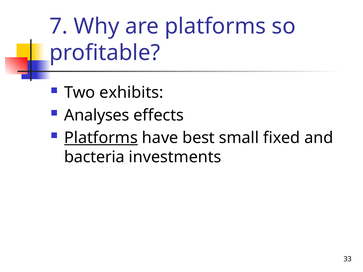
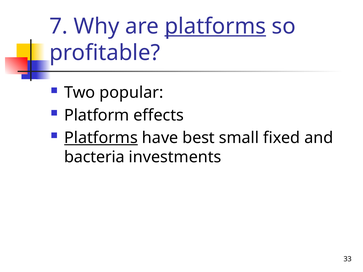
platforms underline: none -> present (215, 26)
exhibits: exhibits -> popular (131, 93)
Analyses: Analyses -> Platform (97, 115)
